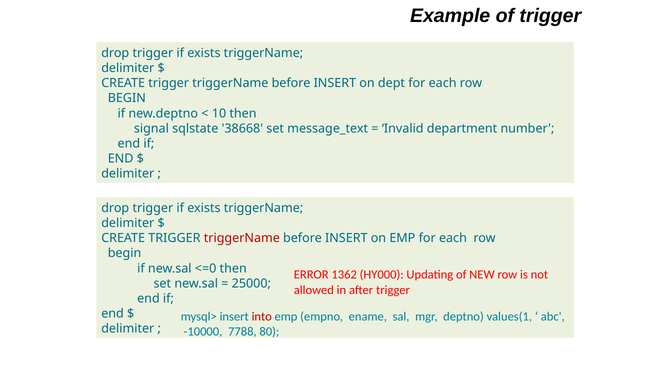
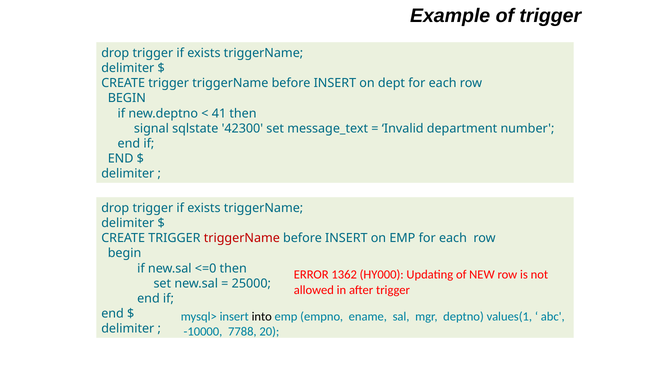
10: 10 -> 41 (219, 113)
38668: 38668 -> 42300 (242, 128)
into colour: red -> black (262, 317)
80: 80 -> 20 (269, 332)
